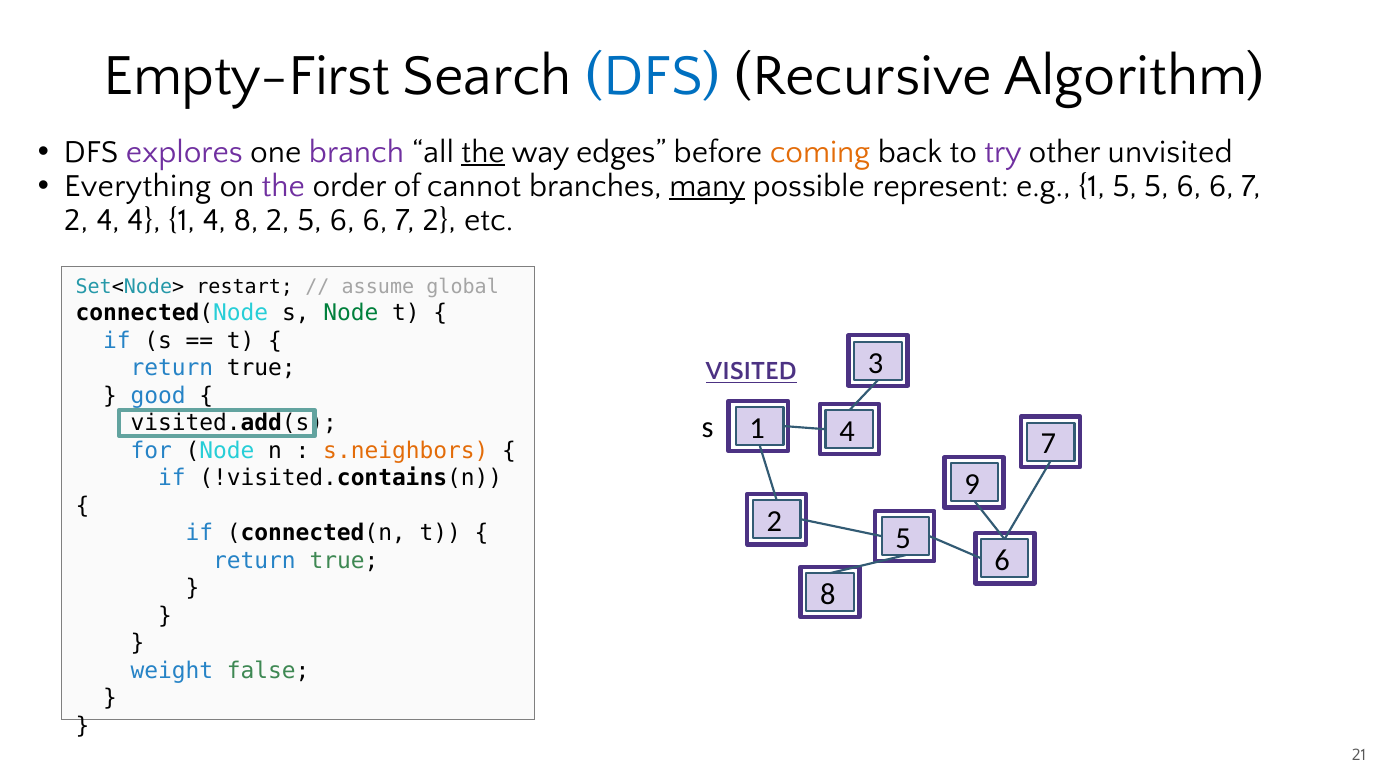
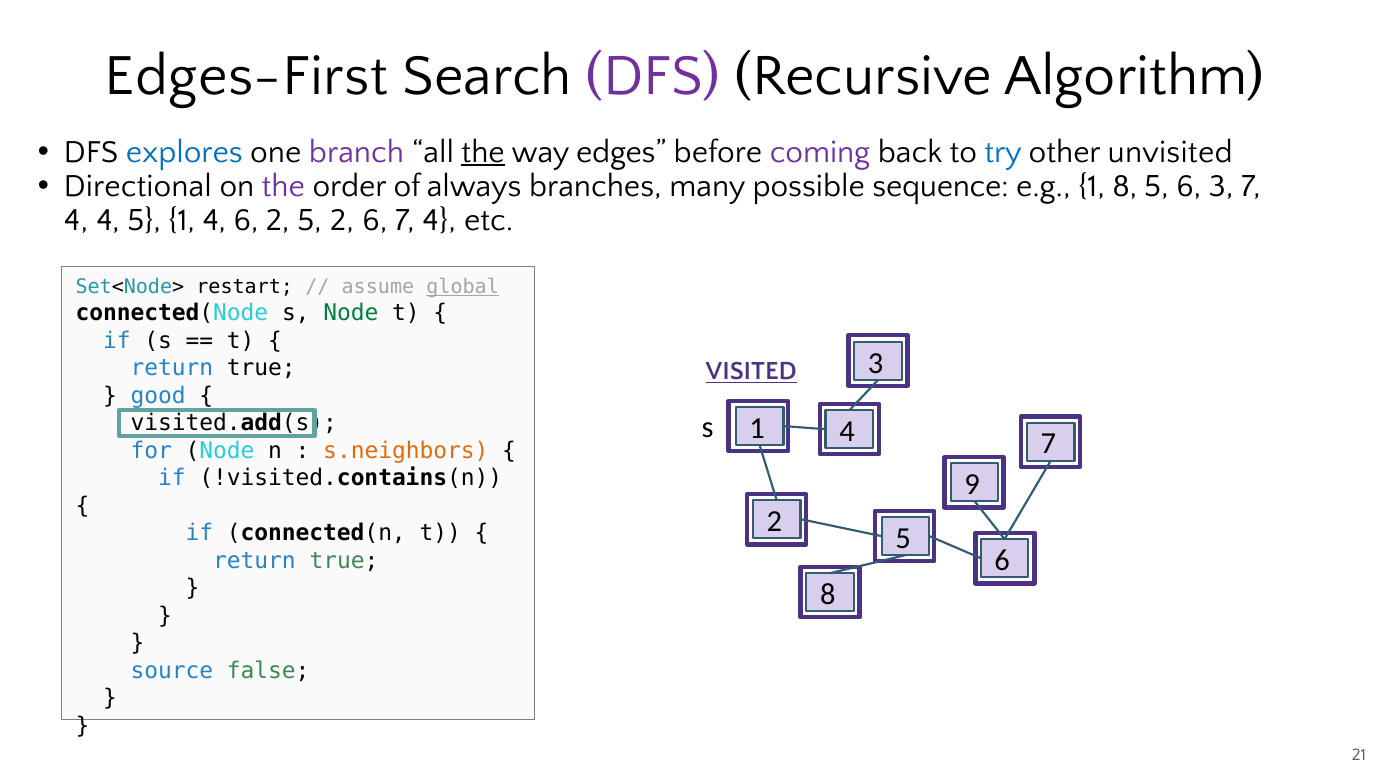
Empty-First: Empty-First -> Edges-First (247, 76)
DFS colour: blue -> purple (653, 76)
explores colour: purple -> blue (184, 152)
coming colour: orange -> purple (820, 152)
try colour: purple -> blue (1003, 152)
Everything: Everything -> Directional (138, 186)
cannot: cannot -> always (474, 186)
many underline: present -> none (708, 186)
represent: represent -> sequence (941, 186)
1 5: 5 -> 8 (1125, 186)
6: 6 -> 3 (1221, 186)
2: 2 -> 4 (76, 220)
4: 4 -> 5 (144, 220)
4 8: 8 -> 6 (246, 220)
2 5 6: 6 -> 2 (342, 220)
2: 2 -> 4 (439, 220)
global underline: none -> present (463, 287)
weight: weight -> source (172, 671)
